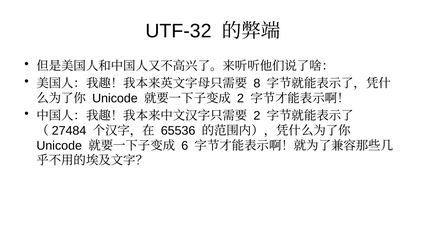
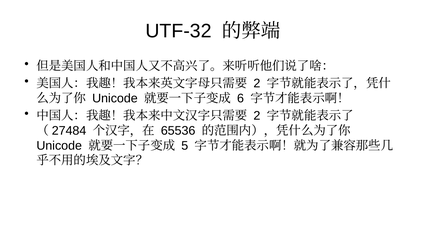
8: 8 -> 2 (257, 83)
2: 2 -> 6 (241, 98)
6: 6 -> 5 (185, 145)
